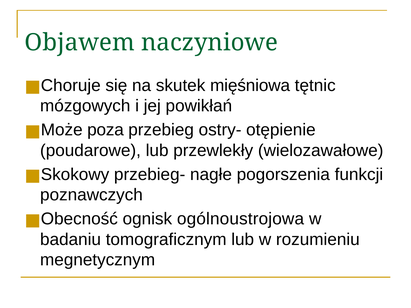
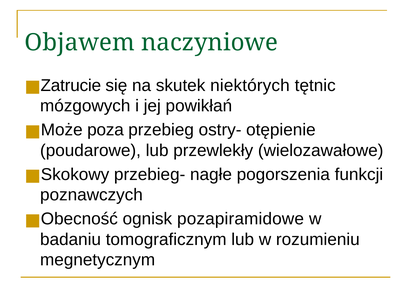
Choruje: Choruje -> Zatrucie (71, 85)
mięśniowa: mięśniowa -> niektórych (250, 85)
ogólnoustrojowa: ogólnoustrojowa -> pozapiramidowe (241, 219)
